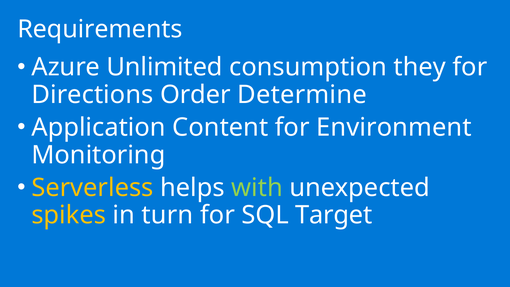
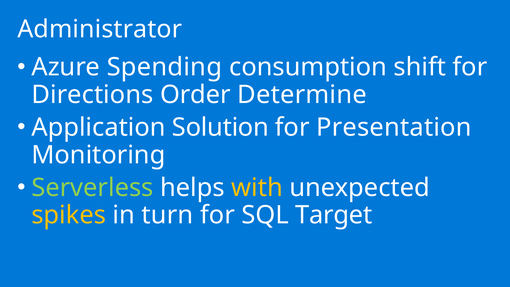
Requirements: Requirements -> Administrator (100, 29)
Unlimited: Unlimited -> Spending (164, 67)
they: they -> shift (420, 67)
Content: Content -> Solution (220, 127)
Environment: Environment -> Presentation (394, 127)
Serverless colour: yellow -> light green (92, 188)
with colour: light green -> yellow (257, 188)
